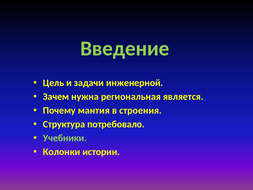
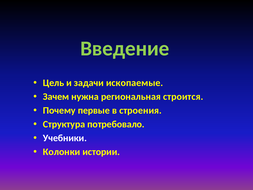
инженерной: инженерной -> ископаемые (135, 83)
является: является -> строится (183, 97)
мантия: мантия -> первые (94, 110)
Учебники colour: light green -> white (65, 138)
